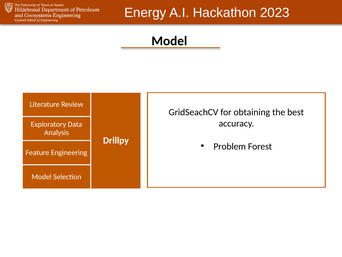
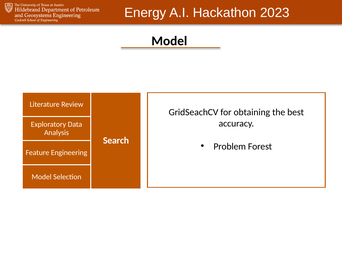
Drillpy: Drillpy -> Search (116, 140)
